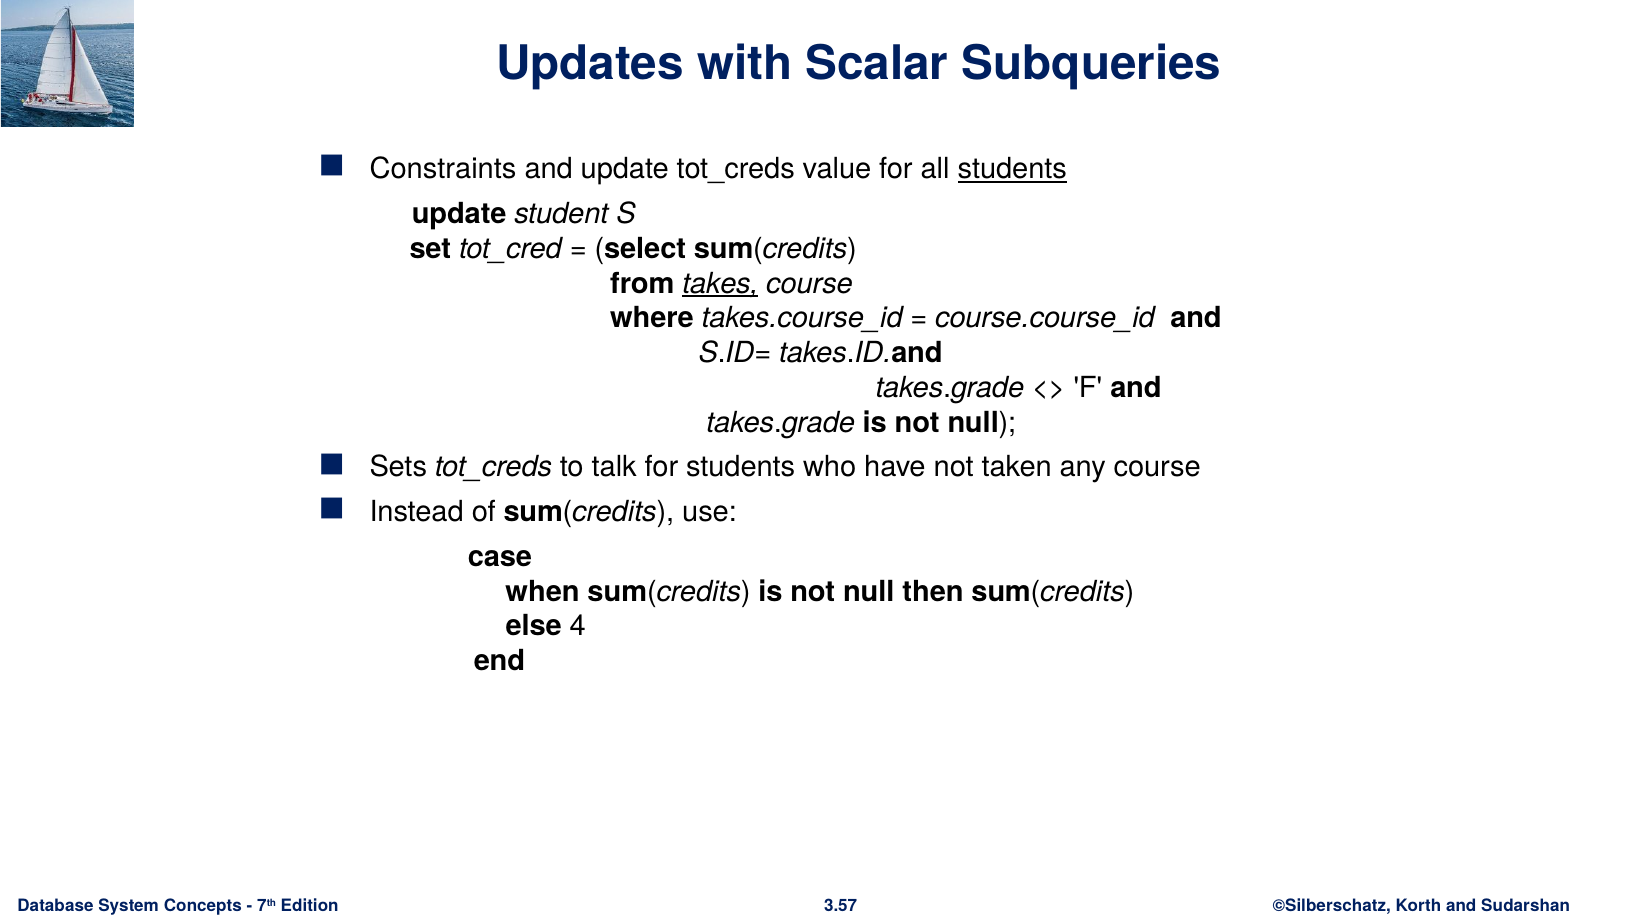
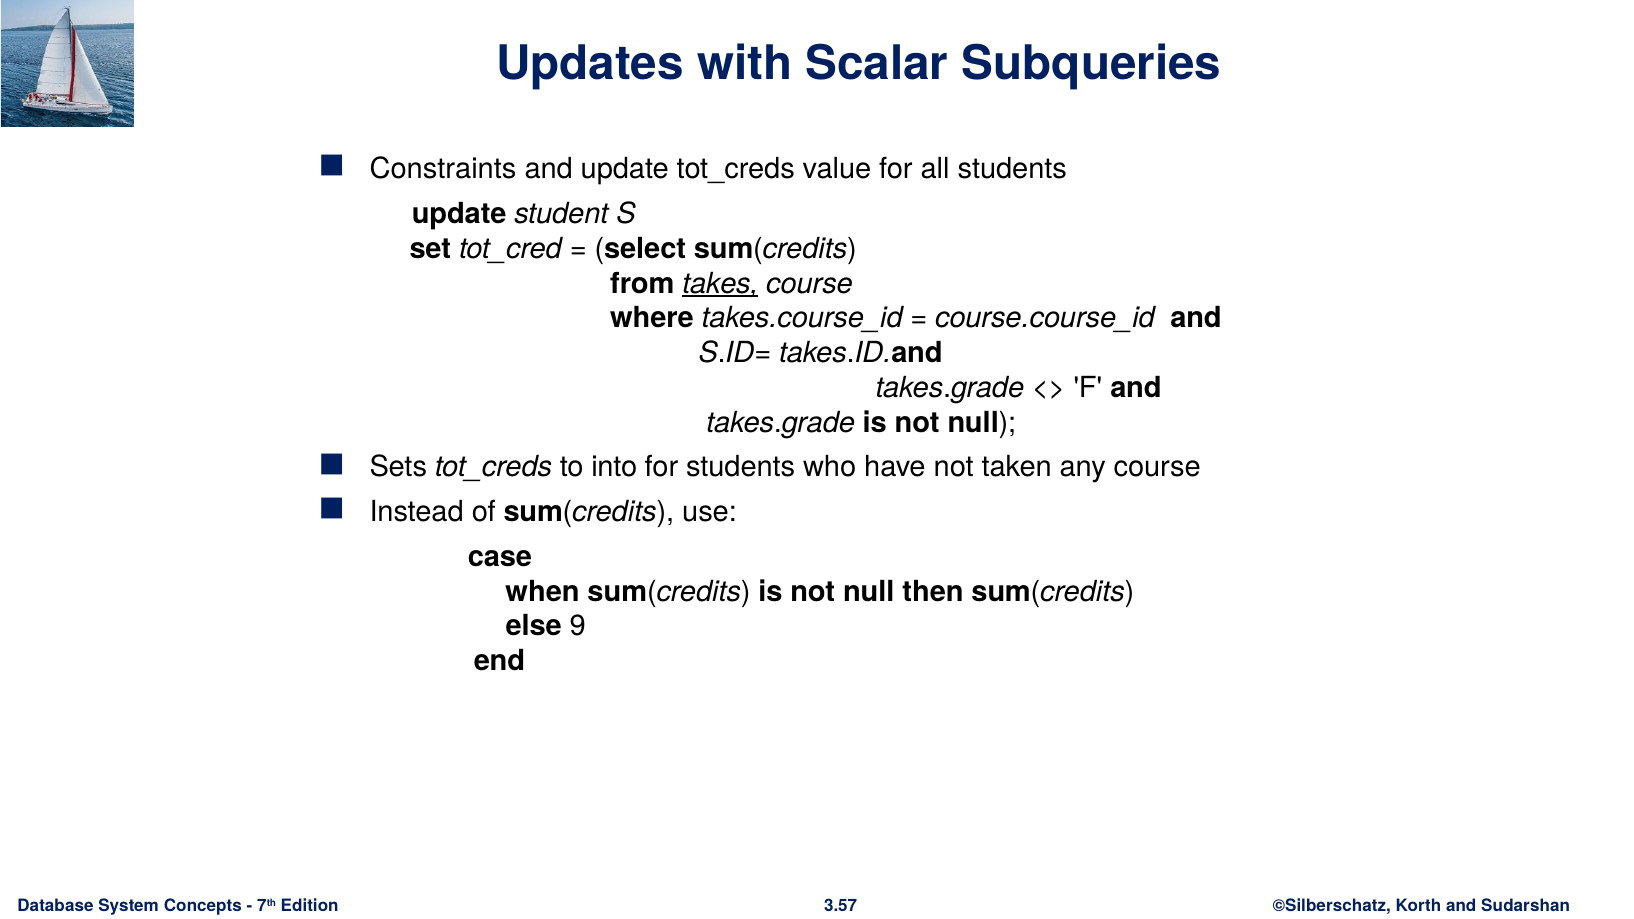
students underline: present -> none (1012, 169)
talk: talk -> into (614, 467)
4: 4 -> 9 (578, 627)
